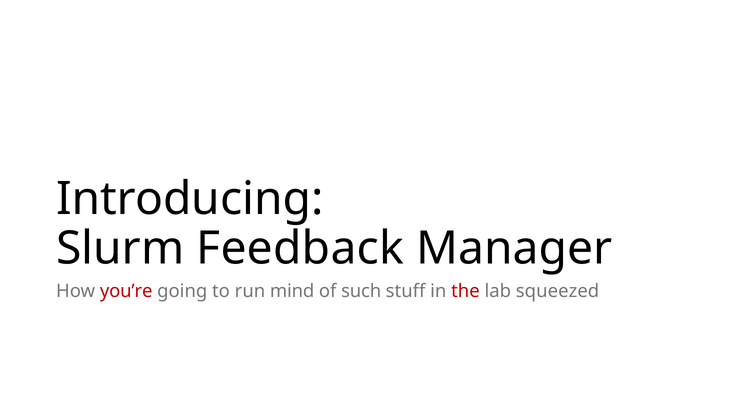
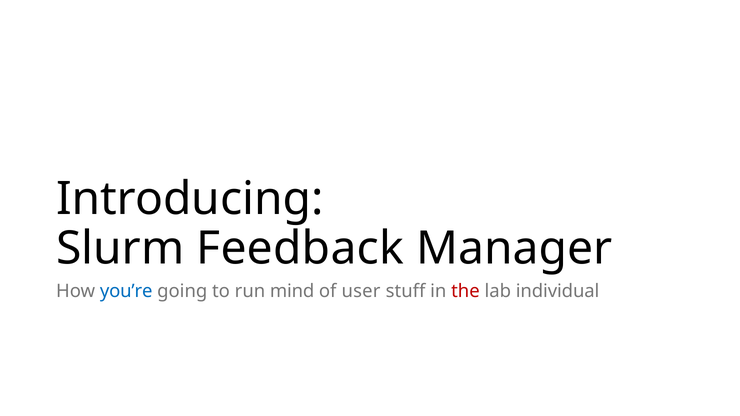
you’re colour: red -> blue (126, 291)
such: such -> user (361, 291)
squeezed: squeezed -> individual (558, 291)
